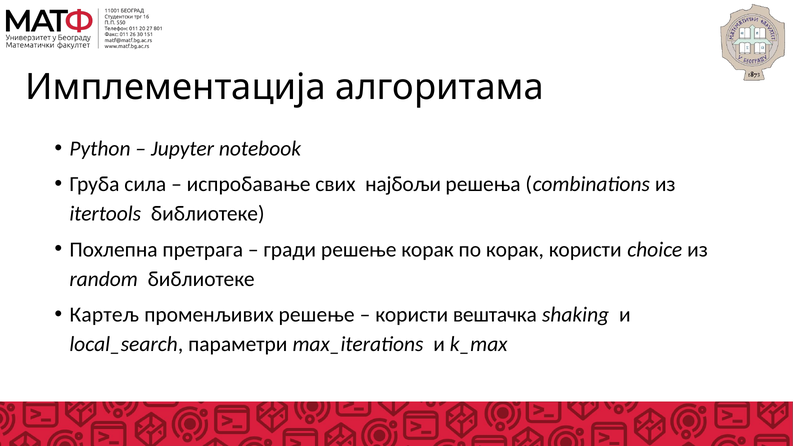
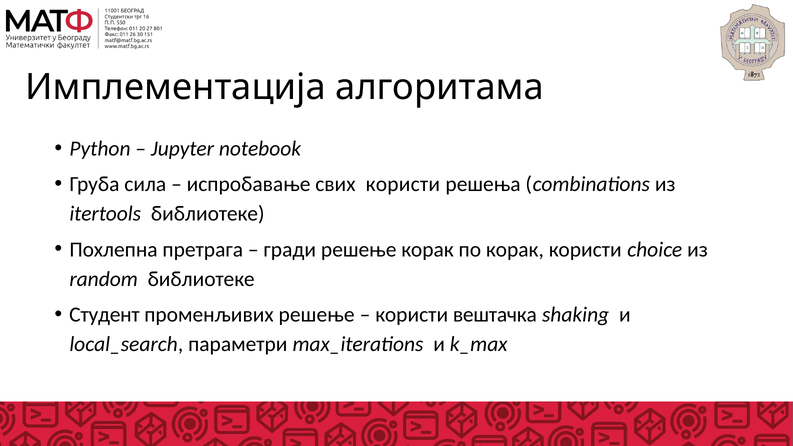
свих најбољи: најбољи -> користи (403, 184)
Картељ: Картељ -> Студент (104, 315)
